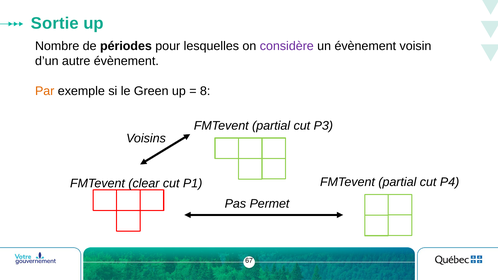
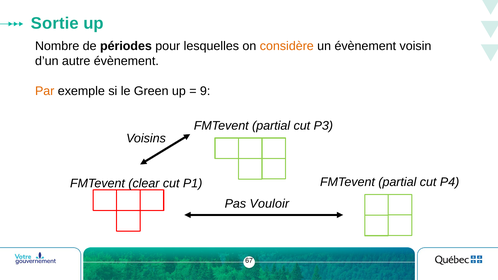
considère colour: purple -> orange (287, 46)
8: 8 -> 9 (205, 91)
Permet: Permet -> Vouloir (269, 204)
